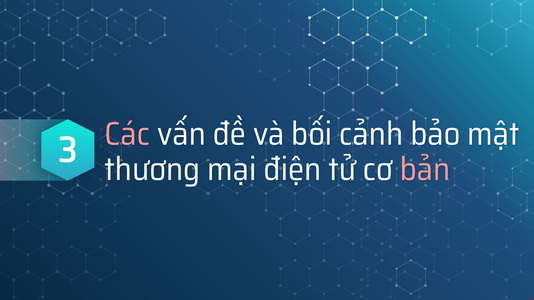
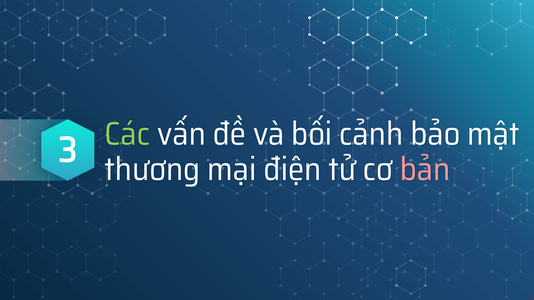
Các colour: pink -> light green (127, 134)
